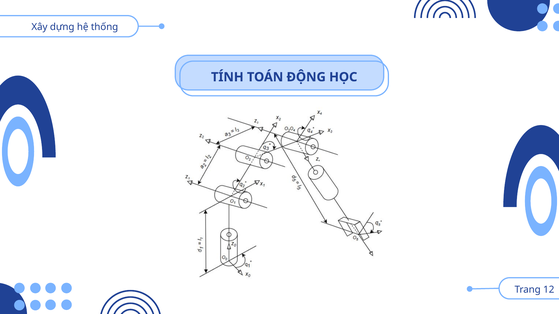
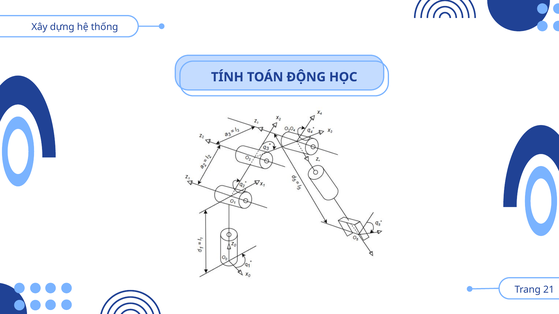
12: 12 -> 21 (549, 290)
